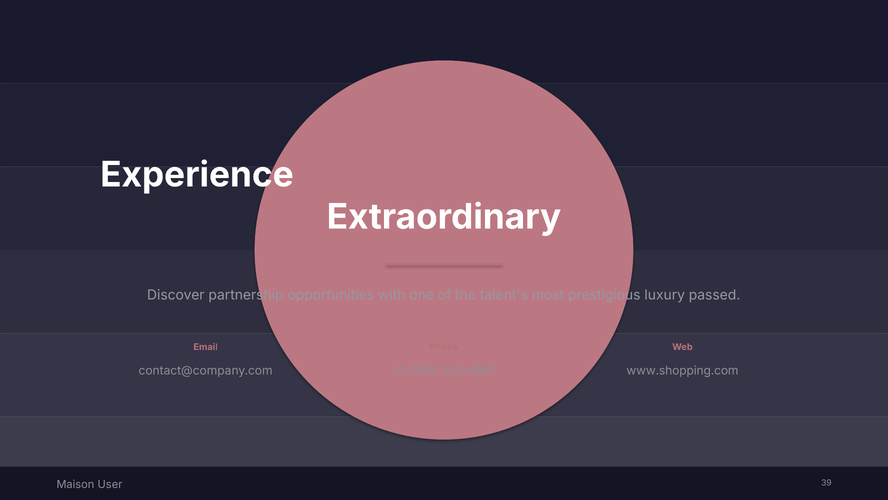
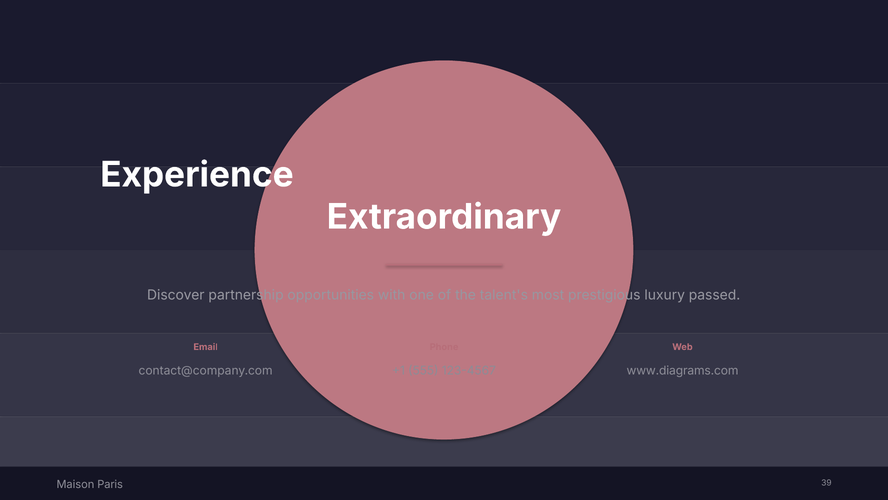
www.shopping.com: www.shopping.com -> www.diagrams.com (682, 370)
User: User -> Paris (110, 484)
